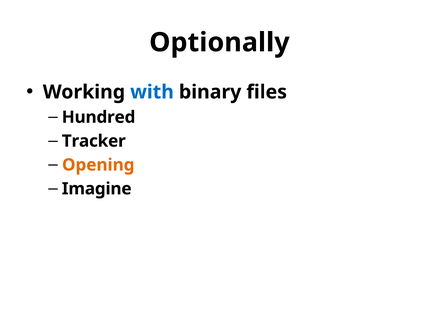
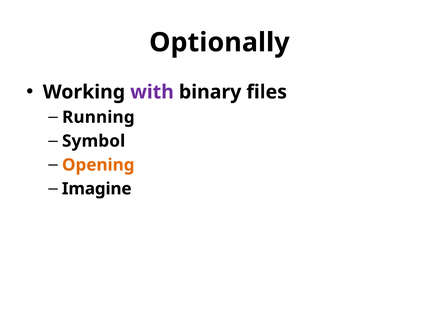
with colour: blue -> purple (152, 92)
Hundred: Hundred -> Running (98, 117)
Tracker: Tracker -> Symbol (94, 141)
